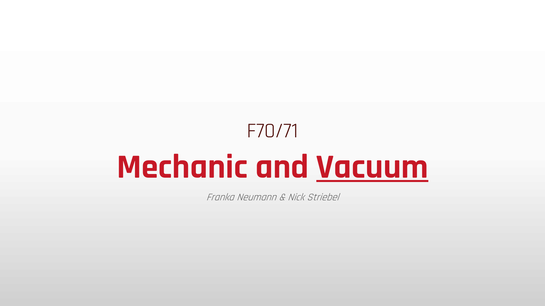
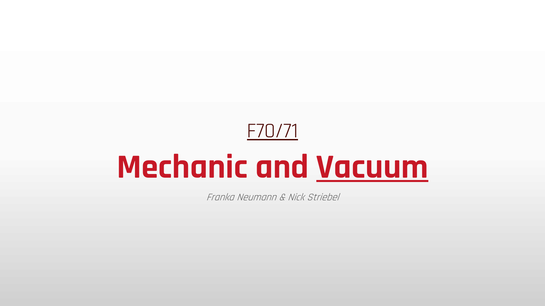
F70/71 underline: none -> present (272, 131)
